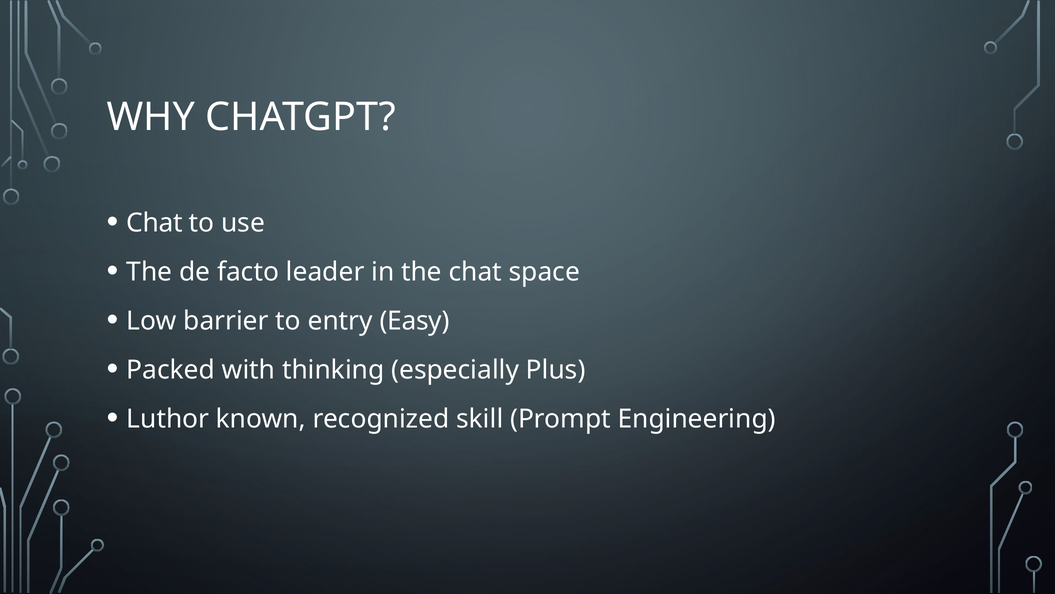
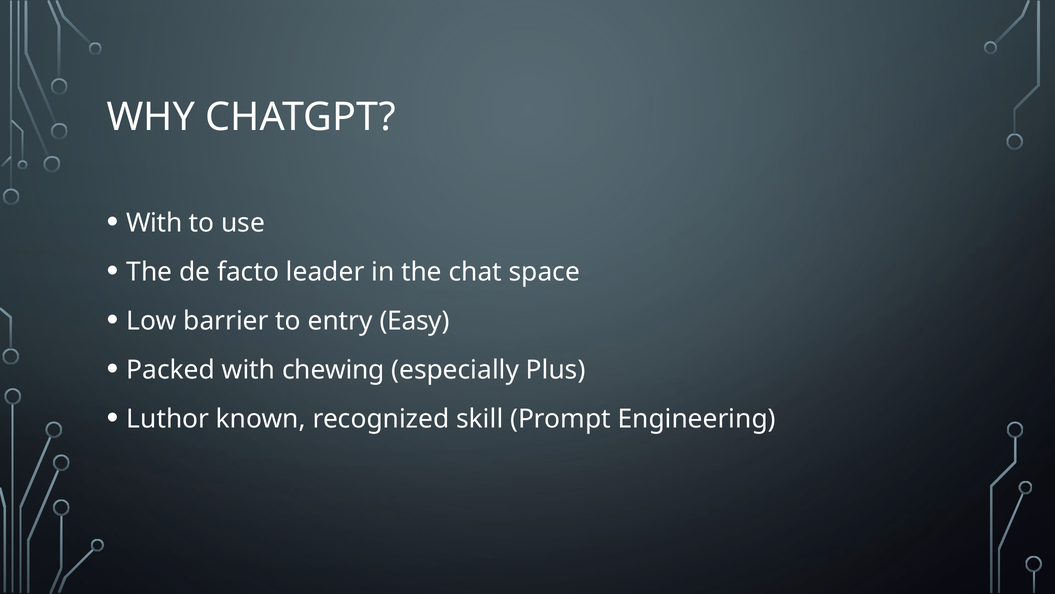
Chat: Chat -> With (154, 223)
thinking: thinking -> chewing (333, 370)
